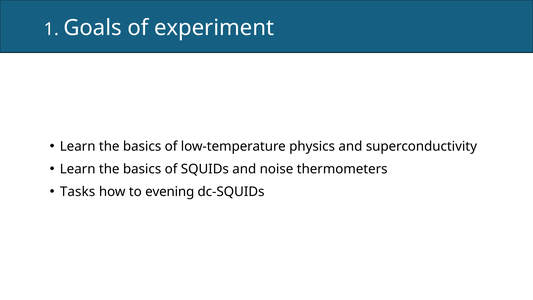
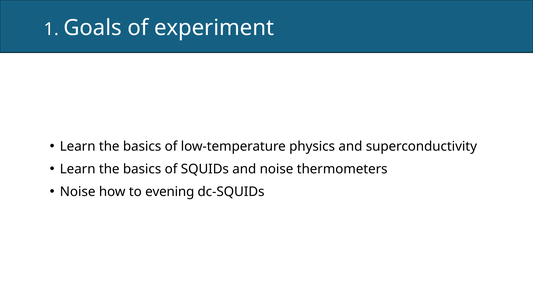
Tasks: Tasks -> Noise (78, 192)
